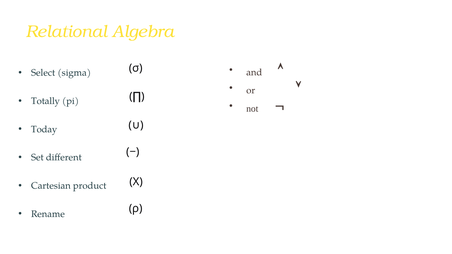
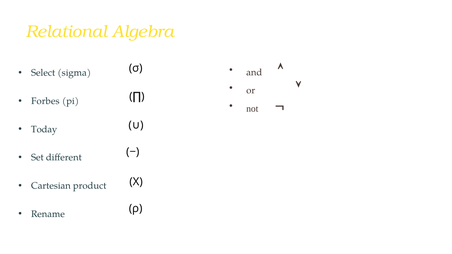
Totally: Totally -> Forbes (45, 101)
